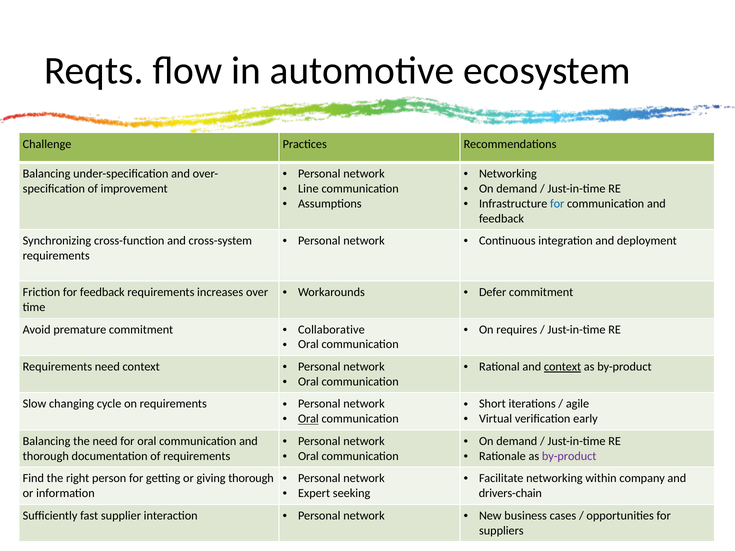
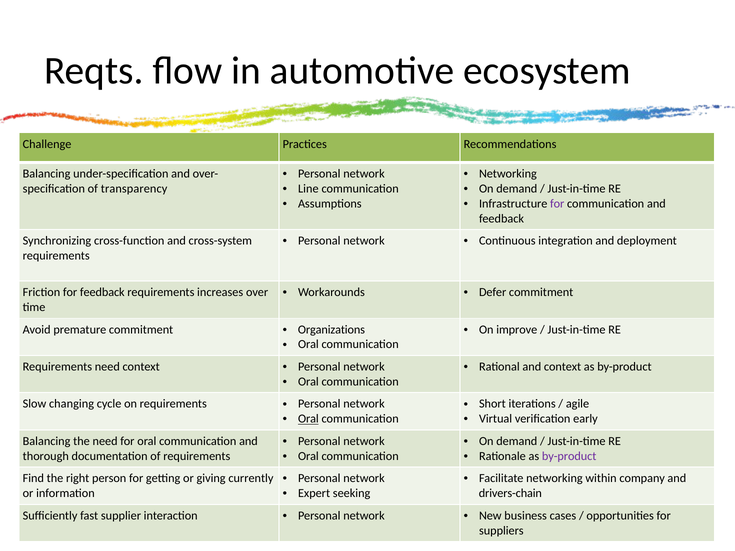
improvement: improvement -> transparency (134, 189)
for colour: blue -> purple (557, 204)
requires: requires -> improve (517, 330)
Collaborative: Collaborative -> Organizations (331, 330)
context underline: present -> none (563, 367)
giving thorough: thorough -> currently (251, 479)
